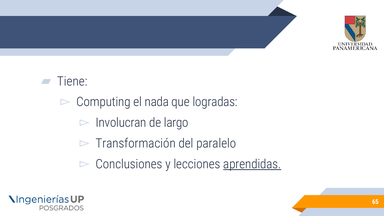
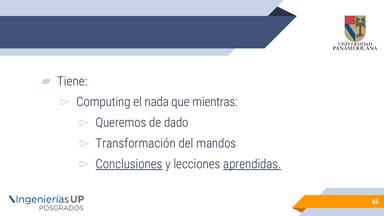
logradas: logradas -> mientras (215, 102)
Involucran: Involucran -> Queremos (121, 123)
largo: largo -> dado (176, 123)
paralelo: paralelo -> mandos (216, 143)
Conclusiones underline: none -> present (129, 164)
